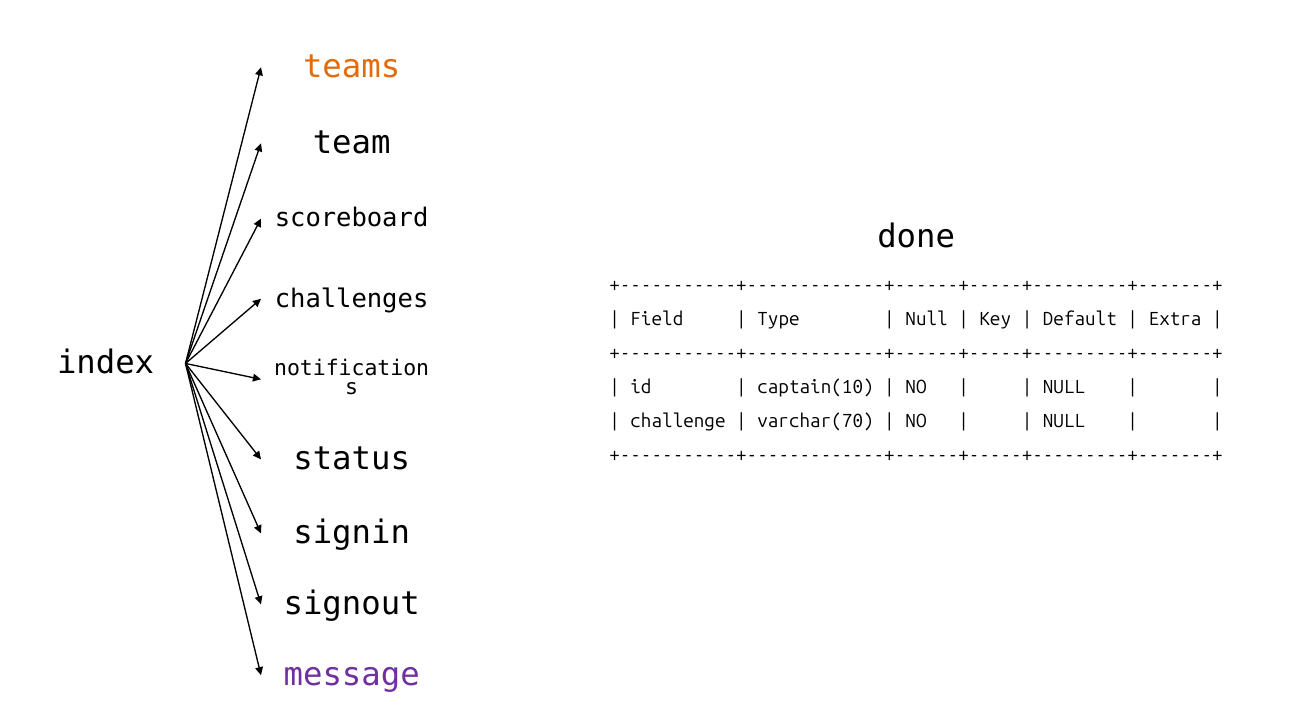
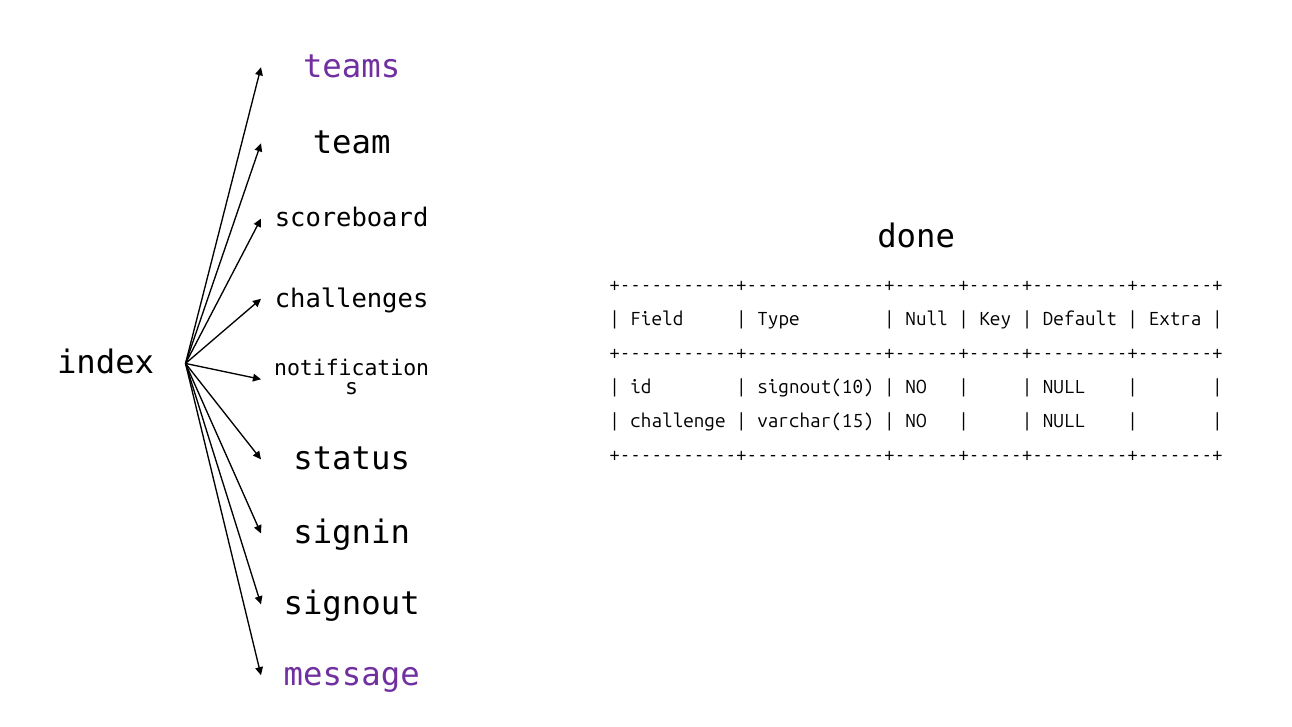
teams colour: orange -> purple (352, 67)
captain(10: captain(10 -> signout(10 (815, 387)
varchar(70: varchar(70 -> varchar(15 (815, 421)
